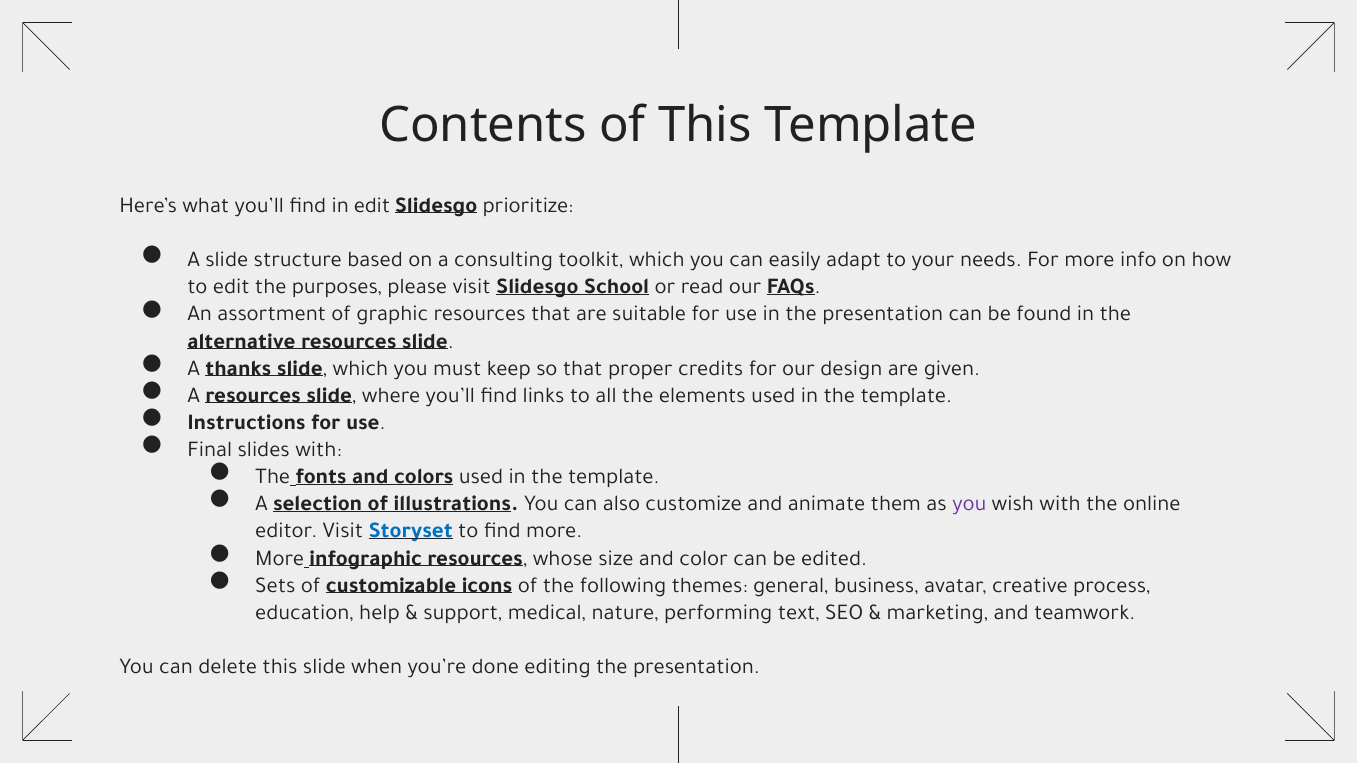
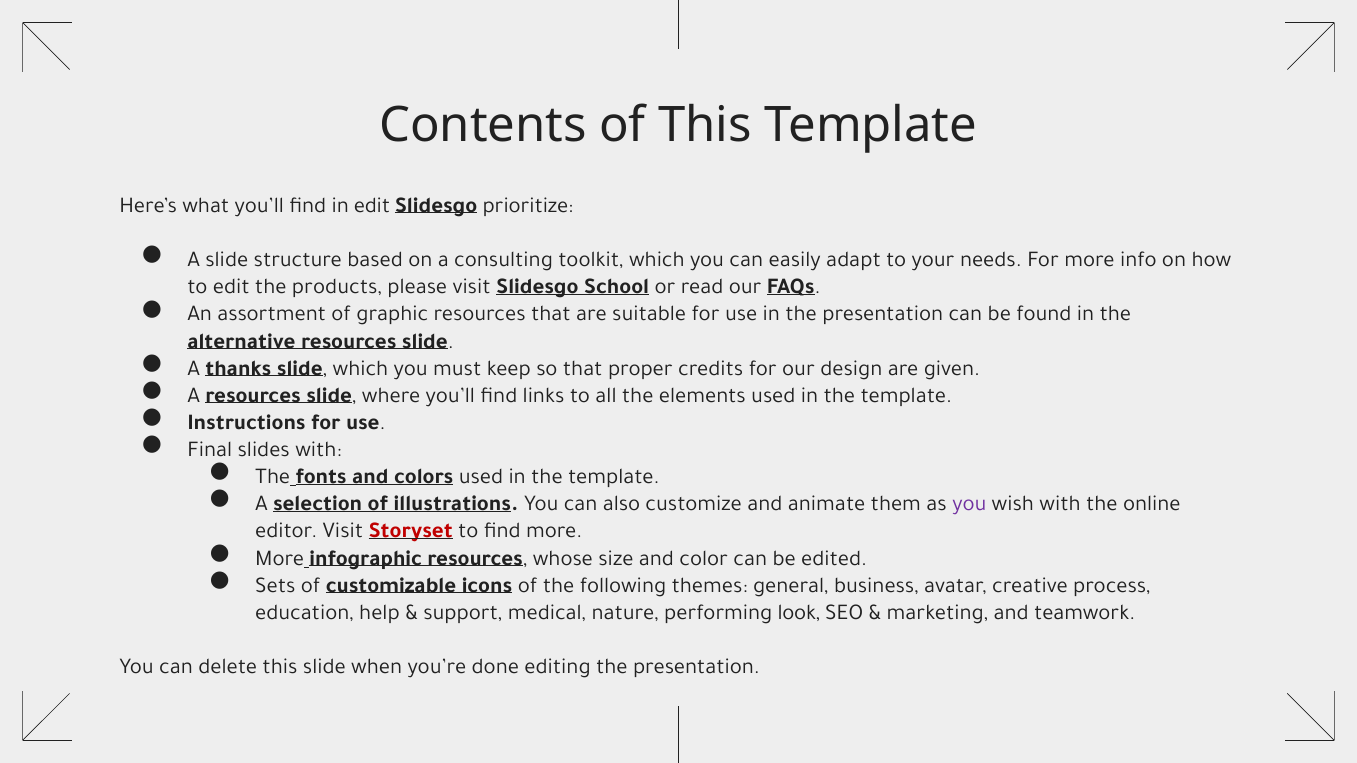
purposes: purposes -> products (337, 286)
Storyset colour: blue -> red (411, 531)
text: text -> look (799, 612)
